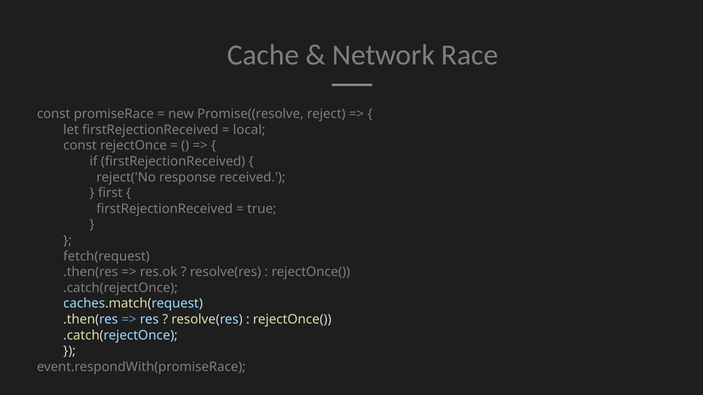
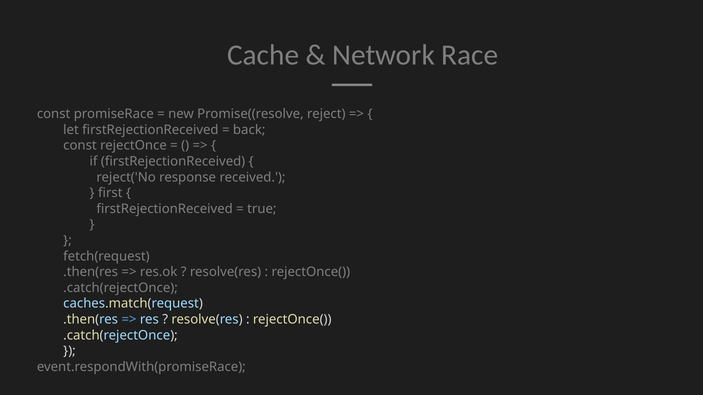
local: local -> back (249, 130)
